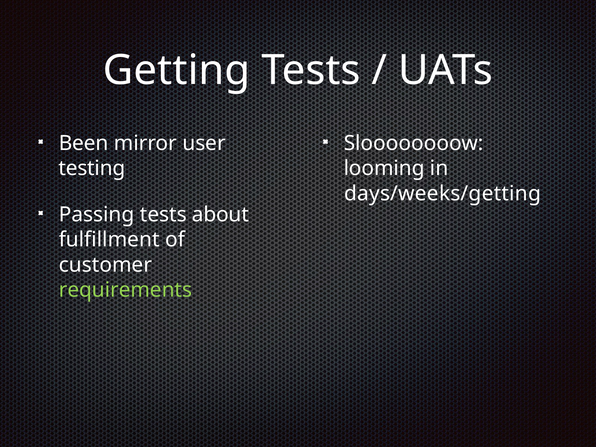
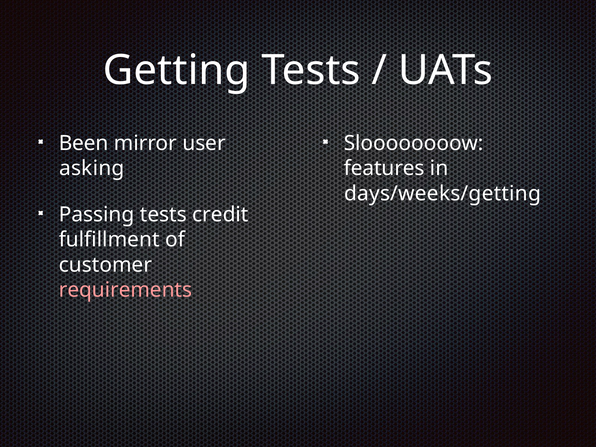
testing: testing -> asking (92, 168)
looming: looming -> features (384, 168)
about: about -> credit (220, 214)
requirements colour: light green -> pink (125, 290)
